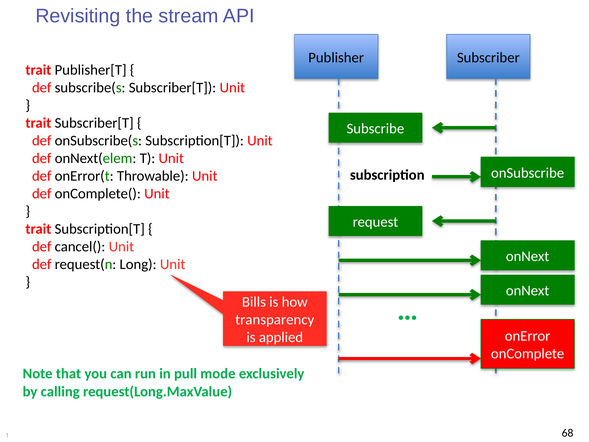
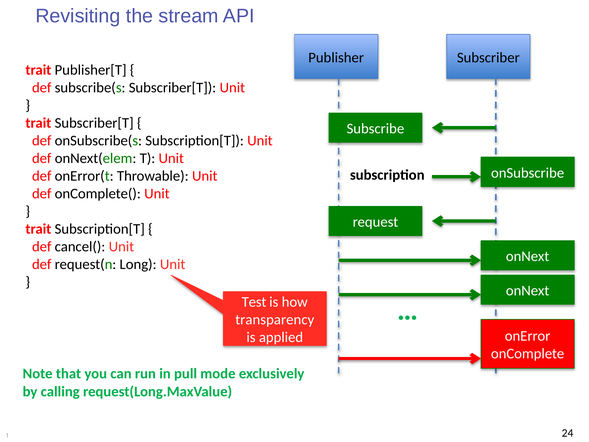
Bills: Bills -> Test (254, 302)
68: 68 -> 24 (568, 433)
